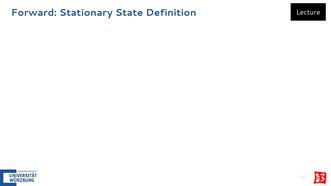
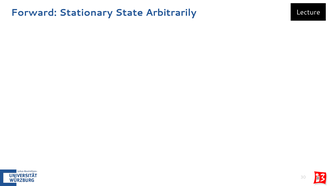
Definition: Definition -> Arbitrarily (171, 13)
